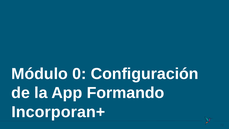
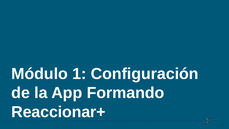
0: 0 -> 1 (79, 74)
Incorporan+: Incorporan+ -> Reaccionar+ (58, 112)
